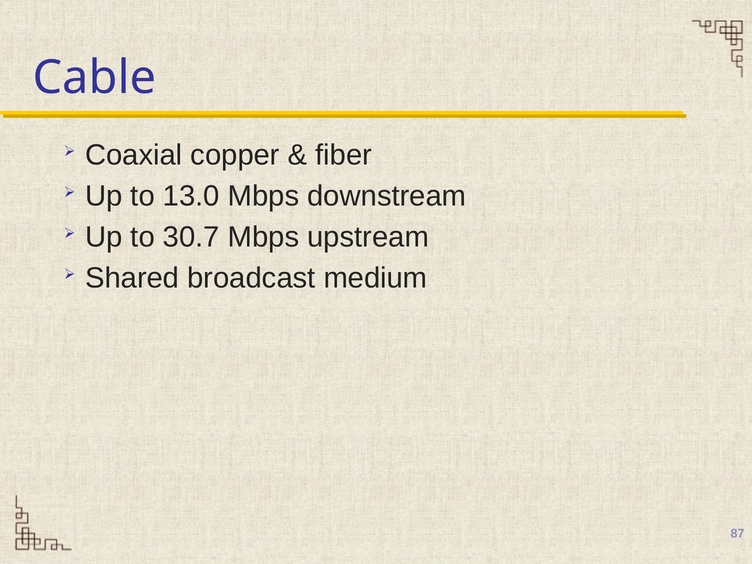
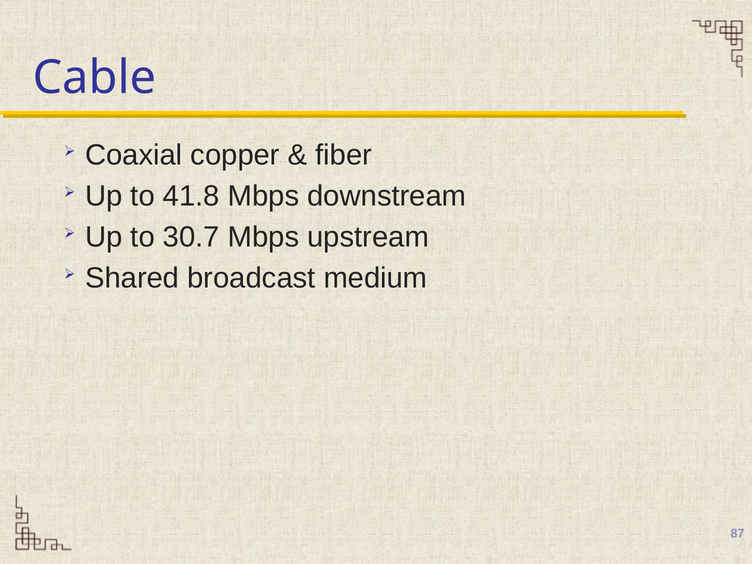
13.0: 13.0 -> 41.8 (191, 196)
